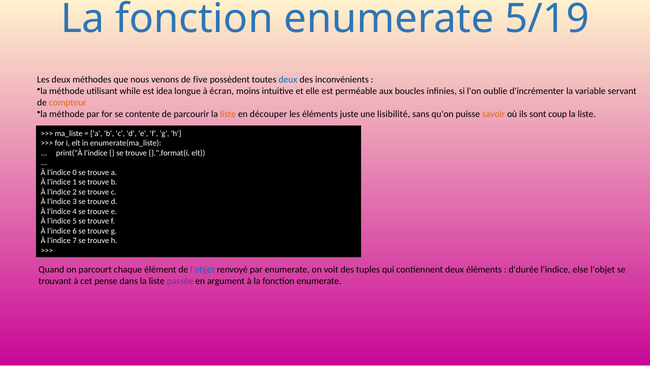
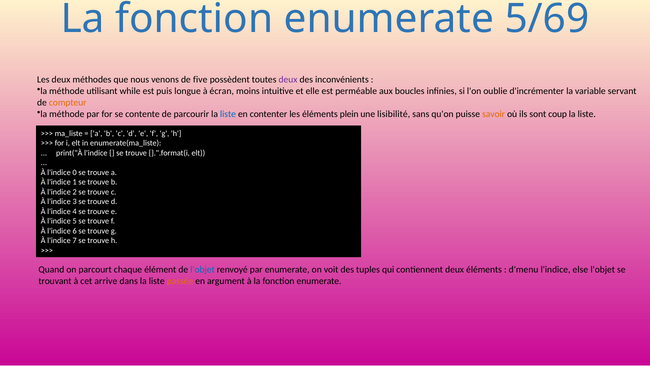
5/19: 5/19 -> 5/69 (547, 19)
deux colour: blue -> purple (288, 80)
idea: idea -> puis (164, 91)
liste colour: orange -> blue (228, 114)
découper: découper -> contenter (269, 114)
juste: juste -> plein (349, 114)
d'durée: d'durée -> d'menu (524, 269)
pense: pense -> arrive (106, 281)
passée colour: purple -> orange (180, 281)
